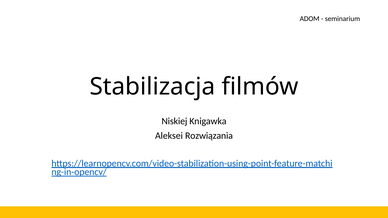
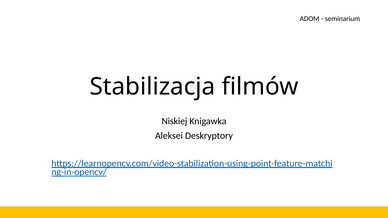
Rozwiązania: Rozwiązania -> Deskryptory (209, 136)
